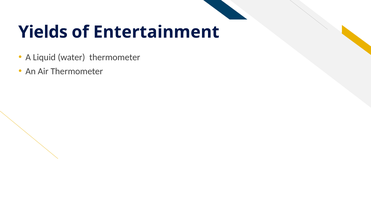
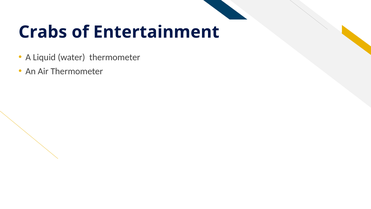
Yields: Yields -> Crabs (43, 32)
